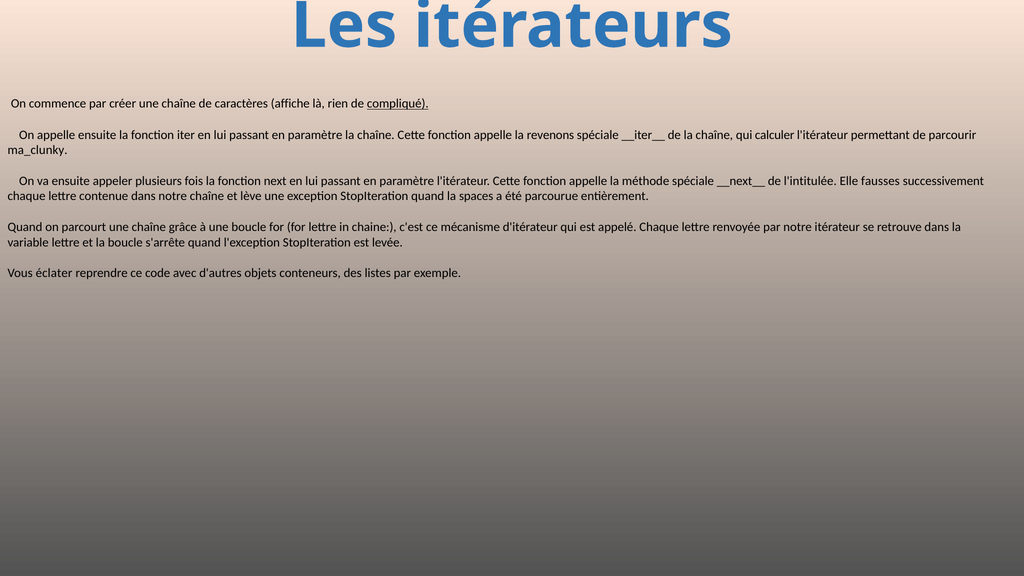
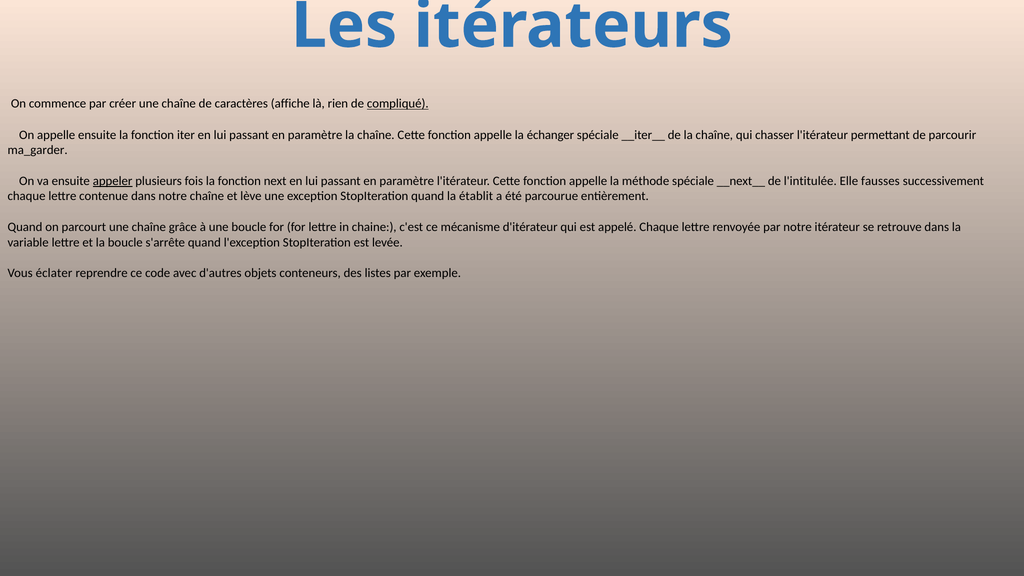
revenons: revenons -> échanger (550, 135)
calculer: calculer -> chasser (775, 135)
ma_clunky: ma_clunky -> ma_garder (38, 150)
appeler underline: none -> present (113, 181)
spaces: spaces -> établit (476, 196)
